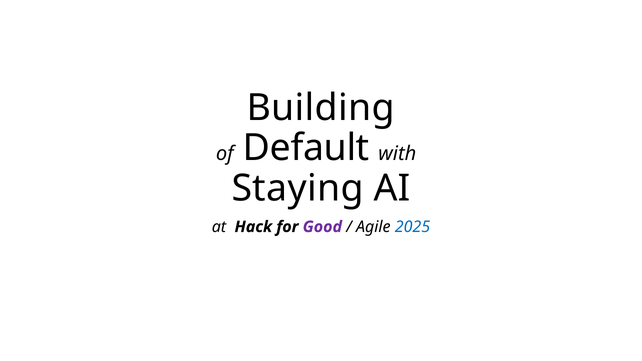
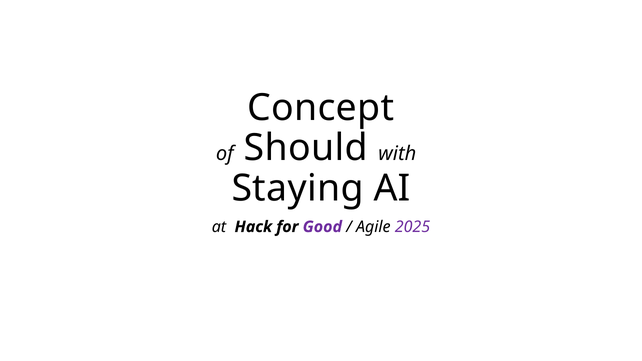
Building: Building -> Concept (321, 108)
Default: Default -> Should (306, 148)
2025 colour: blue -> purple (412, 227)
